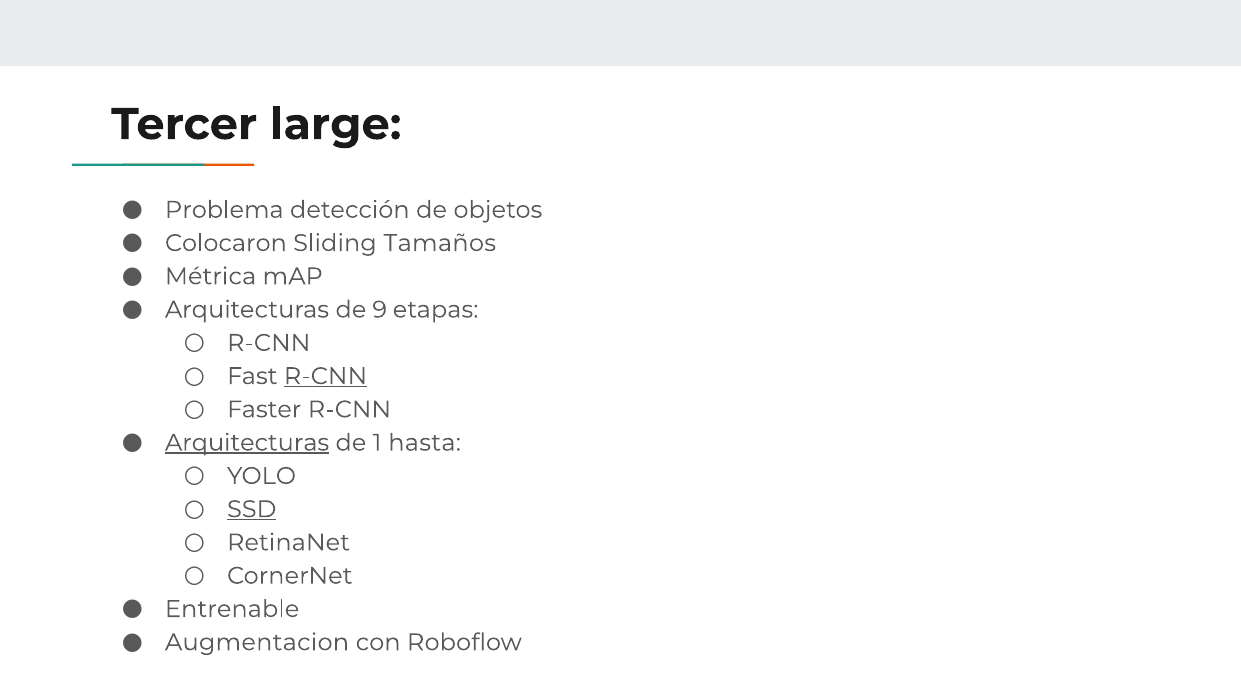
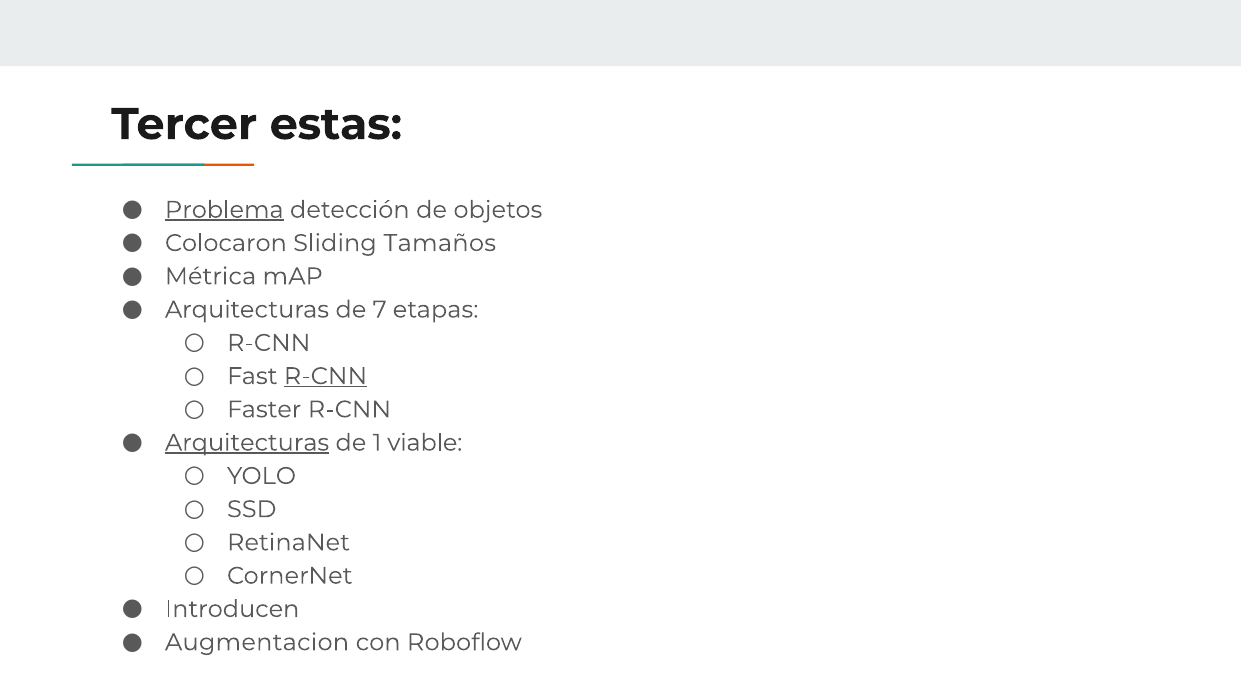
large: large -> estas (336, 124)
Problema underline: none -> present (224, 210)
9: 9 -> 7 (380, 310)
hasta: hasta -> viable (425, 443)
SSD underline: present -> none (252, 509)
Entrenable: Entrenable -> Introducen (232, 609)
